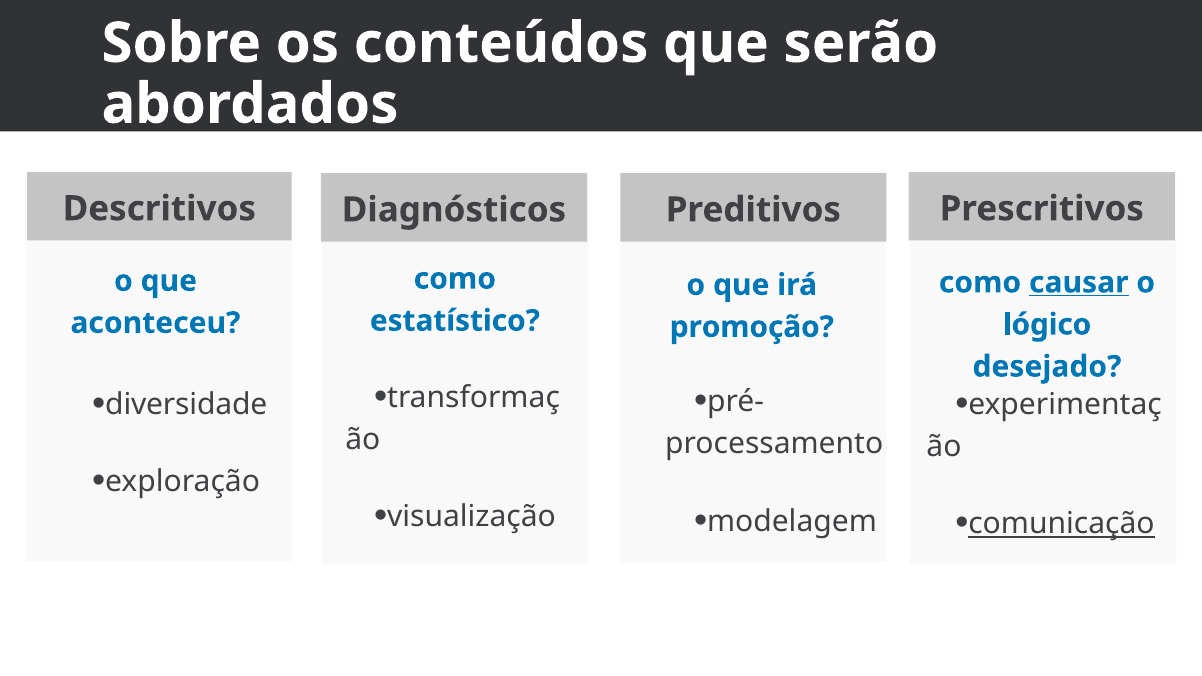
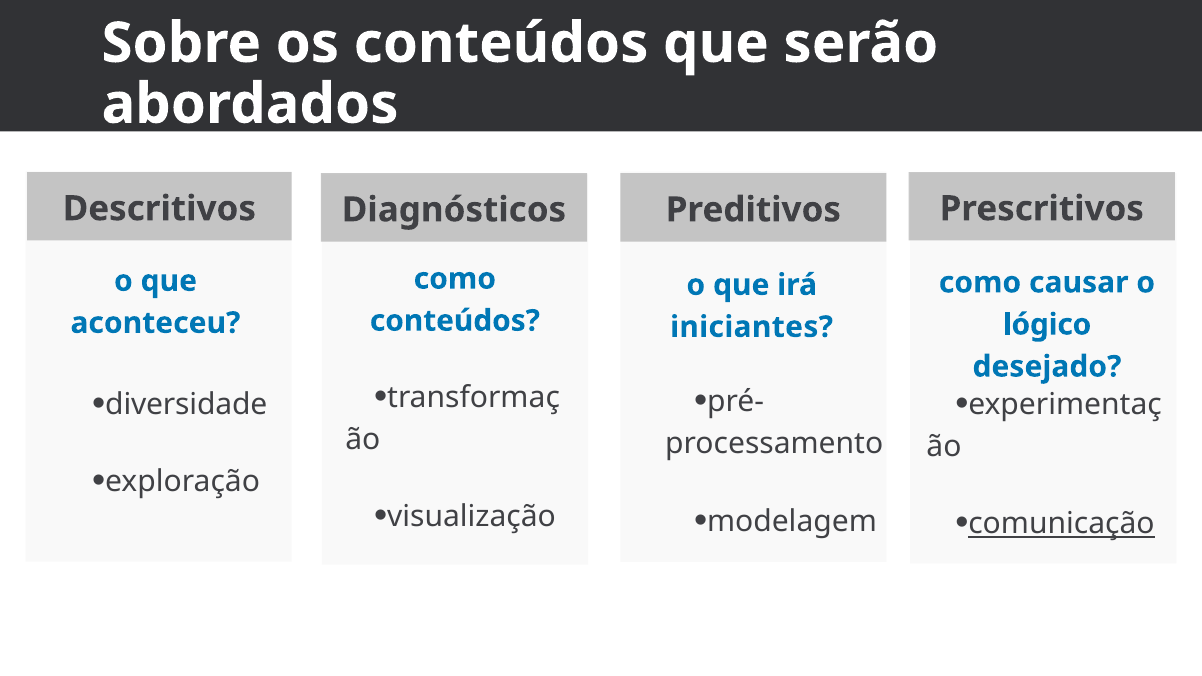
causar underline: present -> none (1079, 283)
estatístico: estatístico -> conteúdos (455, 321)
promoção: promoção -> iniciantes (752, 327)
